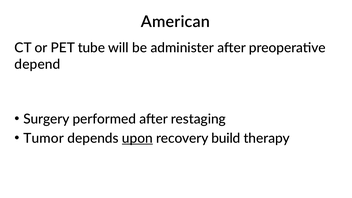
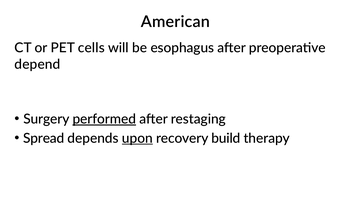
tube: tube -> cells (91, 48)
administer: administer -> esophagus (182, 48)
performed underline: none -> present (104, 119)
Tumor: Tumor -> Spread (44, 138)
